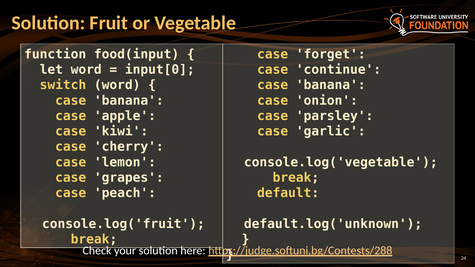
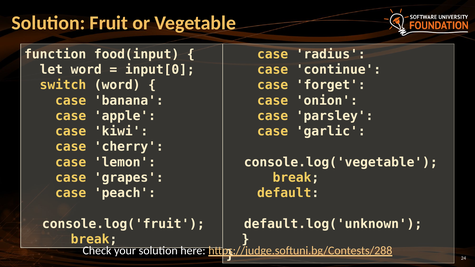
forget: forget -> radius (331, 54)
banana: banana -> forget (331, 85)
